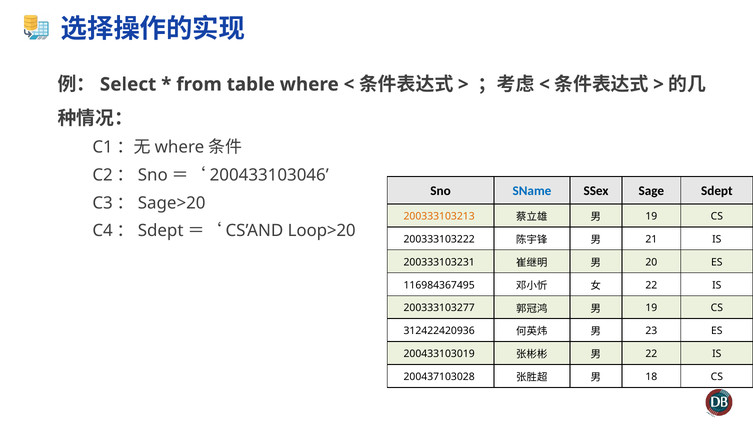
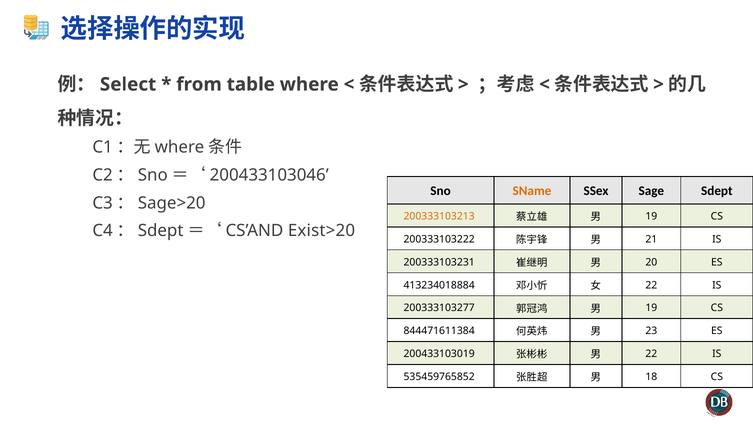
SName colour: blue -> orange (532, 191)
Loop>20: Loop>20 -> Exist>20 (322, 231)
116984367495: 116984367495 -> 413234018884 (439, 285)
312422420936: 312422420936 -> 844471611384 (439, 331)
200437103028: 200437103028 -> 535459765852 (439, 376)
